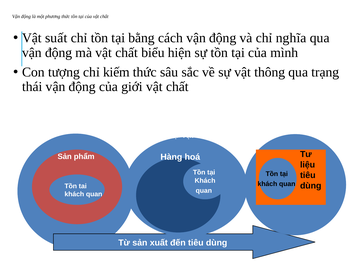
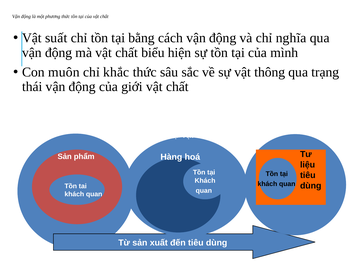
tượng: tượng -> muôn (64, 72)
kiếm: kiếm -> khắc (116, 72)
